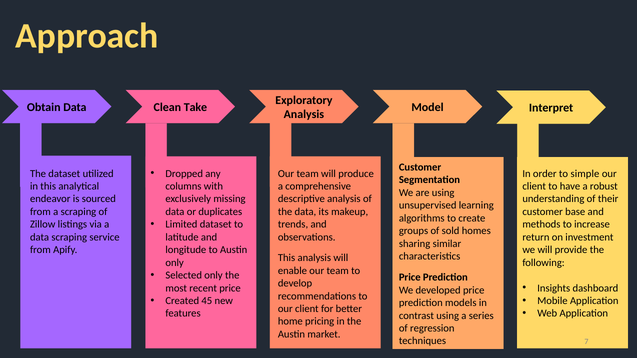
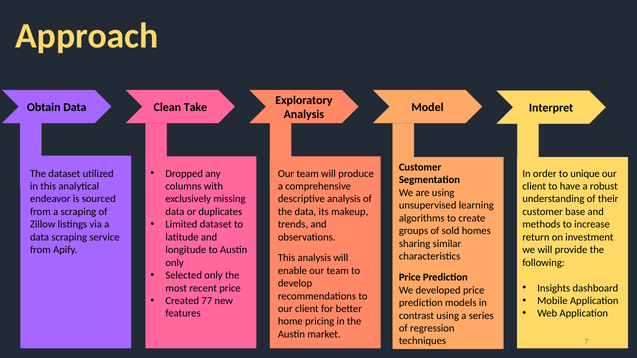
simple: simple -> unique (585, 174)
45: 45 -> 77 (207, 301)
